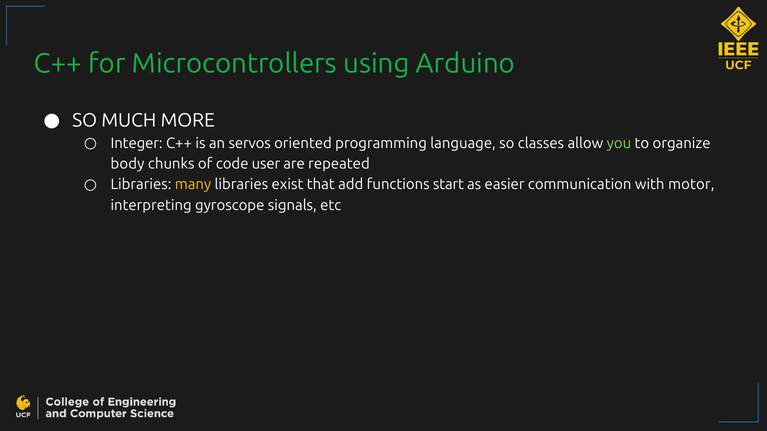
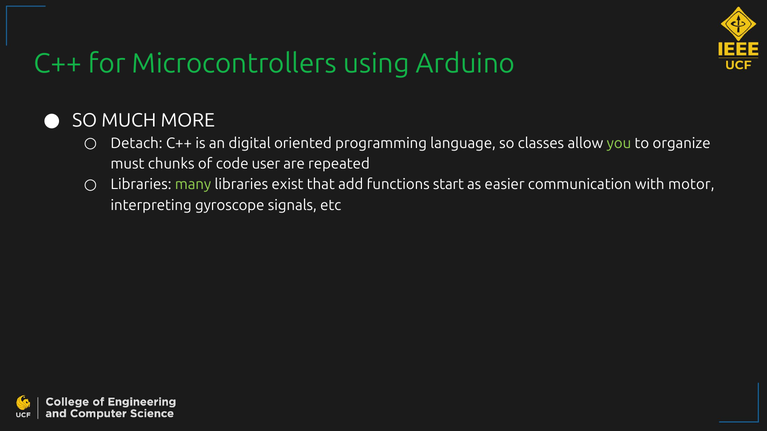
Integer: Integer -> Detach (136, 143)
servos: servos -> digital (250, 143)
body: body -> must (128, 164)
many colour: yellow -> light green (193, 185)
